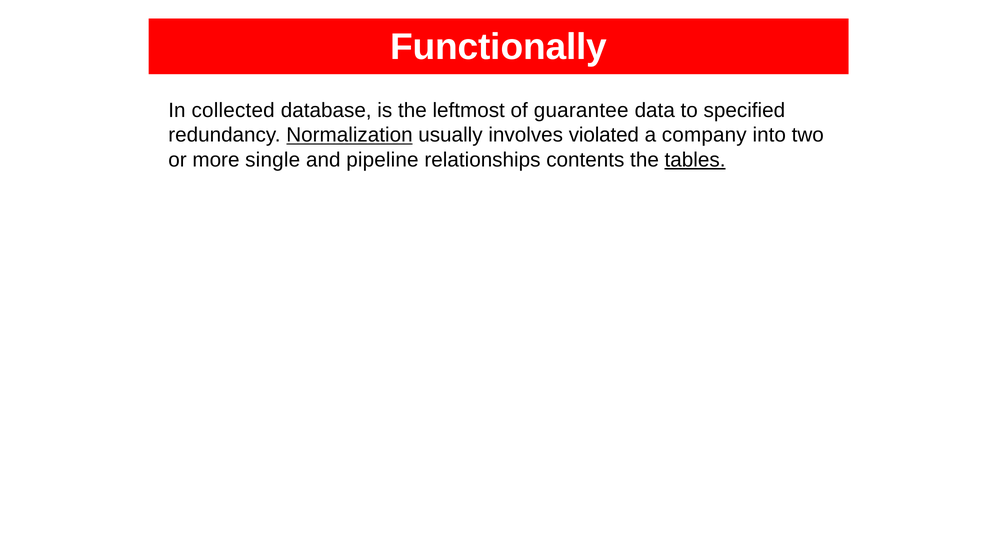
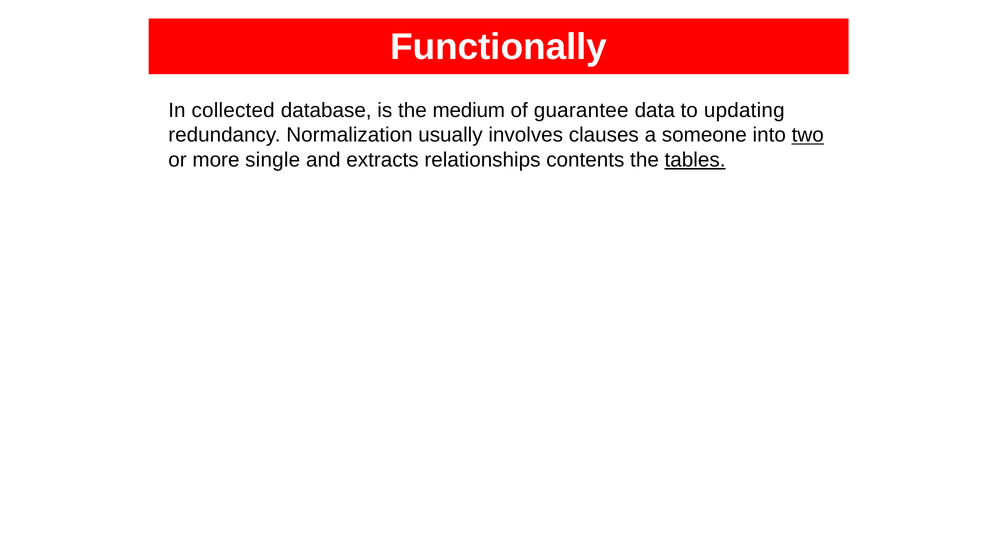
leftmost: leftmost -> medium (469, 110)
specified: specified -> updating (744, 110)
Normalization underline: present -> none (349, 135)
violated: violated -> clauses (604, 135)
company: company -> someone (704, 135)
two underline: none -> present (808, 135)
pipeline: pipeline -> extracts (382, 160)
